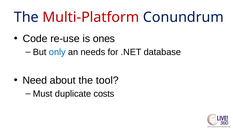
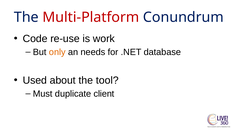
ones: ones -> work (104, 39)
only colour: blue -> orange (57, 52)
Need: Need -> Used (35, 80)
costs: costs -> client (104, 94)
